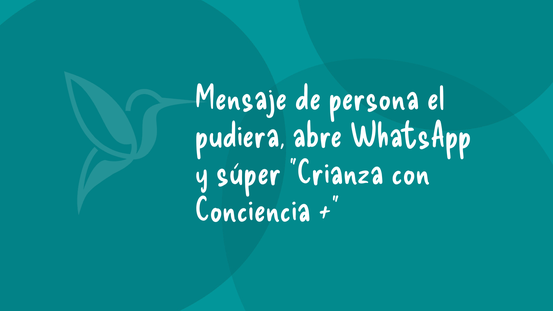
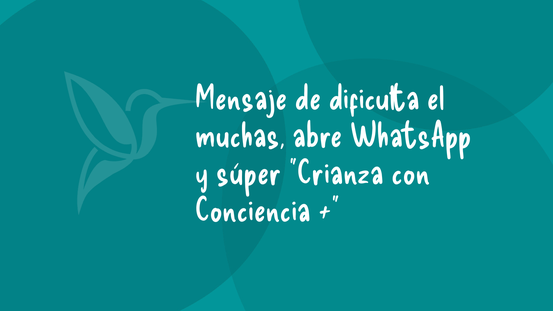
persona: persona -> dificulta (374, 99)
pudiera: pudiera -> muchas (240, 136)
